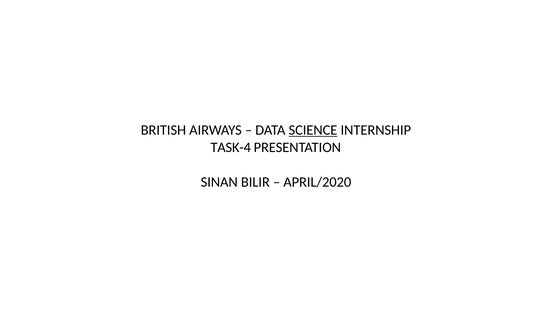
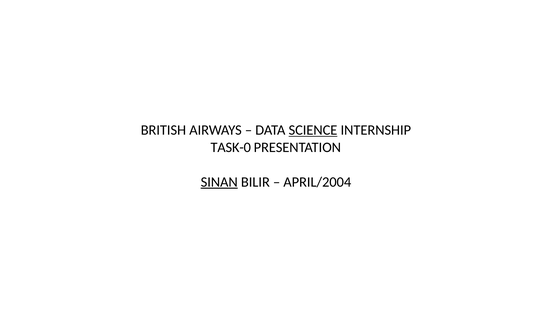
TASK-4: TASK-4 -> TASK-0 (231, 147)
SINAN underline: none -> present (219, 182)
APRIL/2020: APRIL/2020 -> APRIL/2004 (317, 182)
